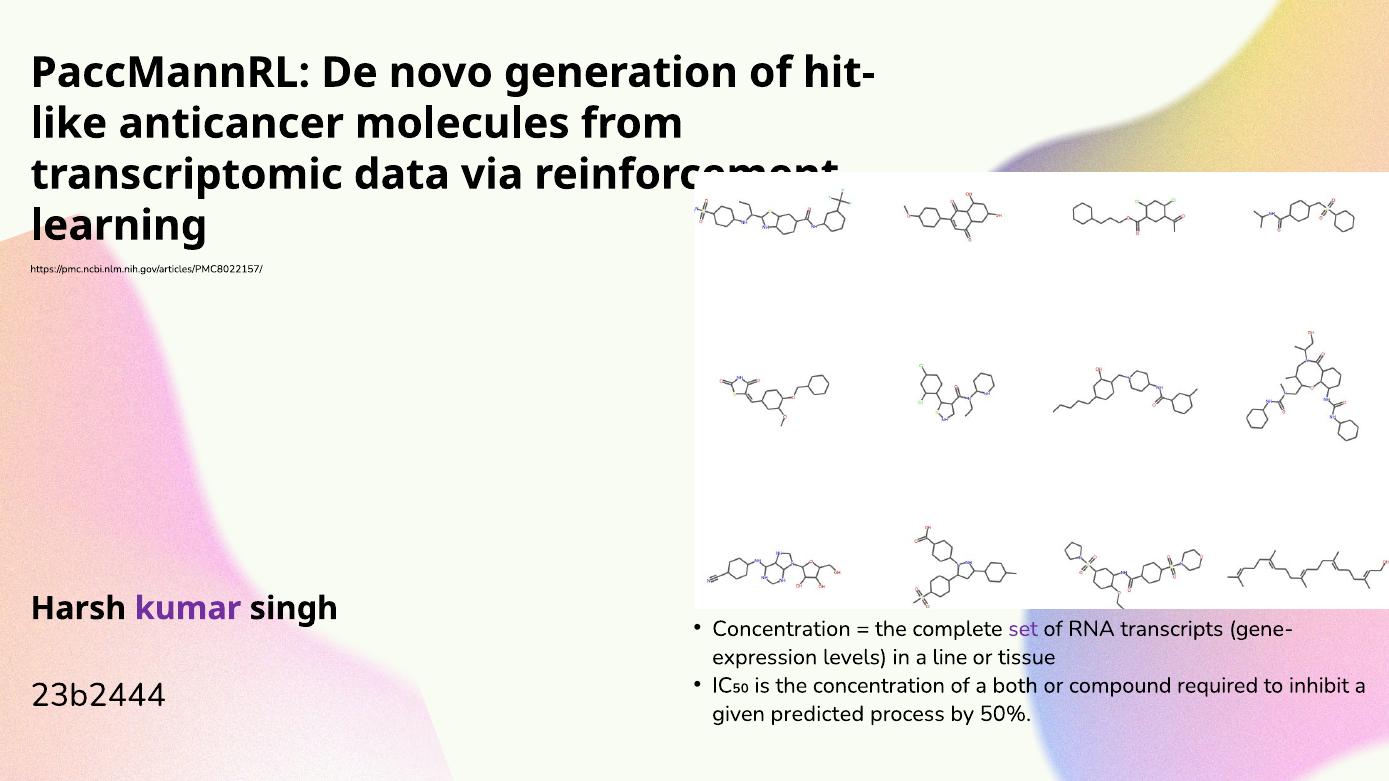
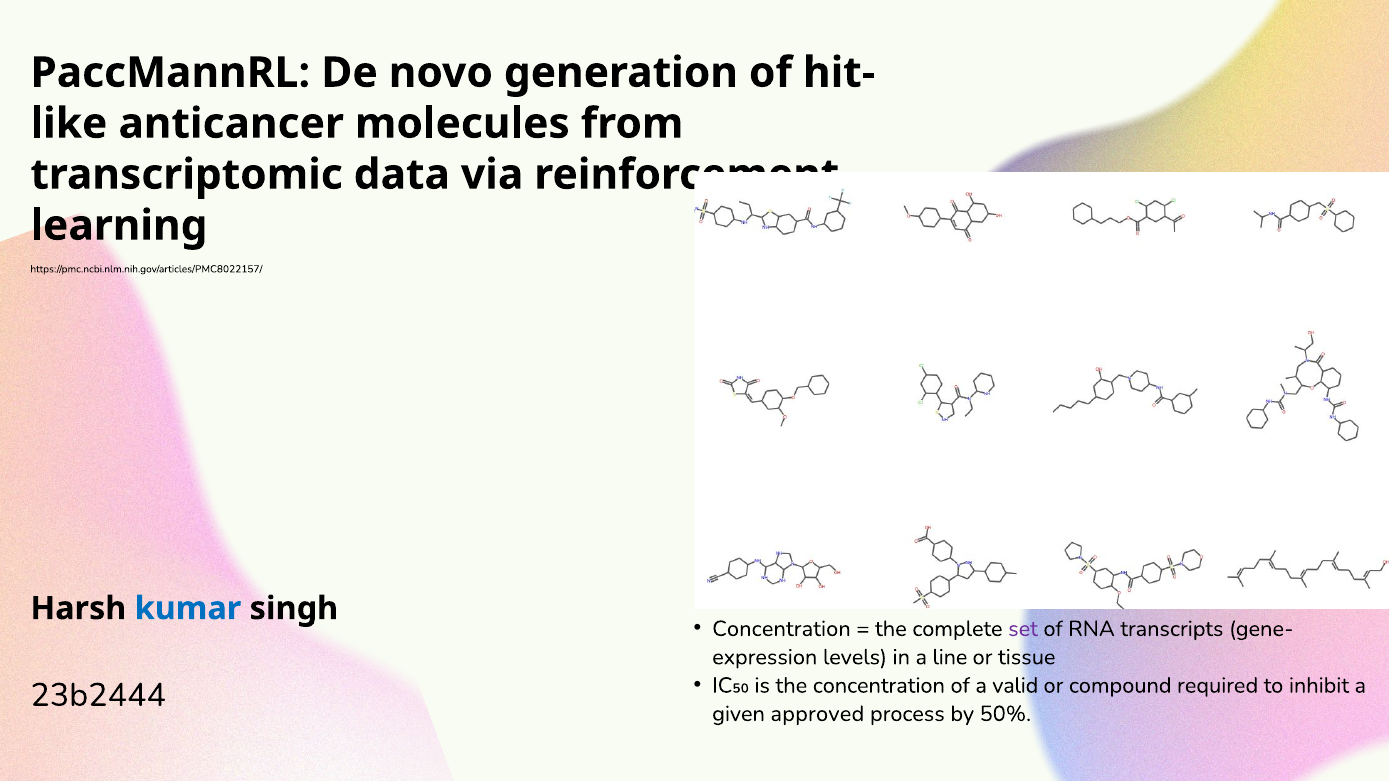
kumar colour: purple -> blue (188, 609)
both: both -> valid (1015, 686)
predicted: predicted -> approved (817, 714)
